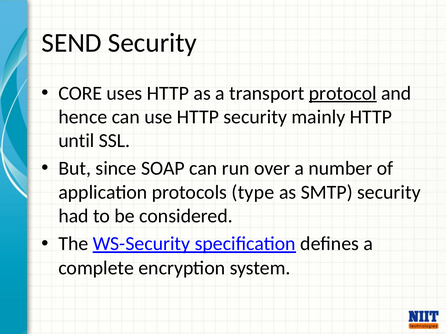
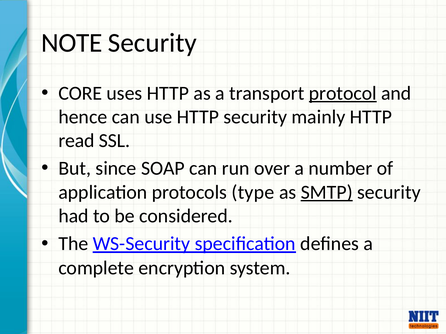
SEND: SEND -> NOTE (72, 43)
until: until -> read (76, 141)
SMTP underline: none -> present (327, 193)
